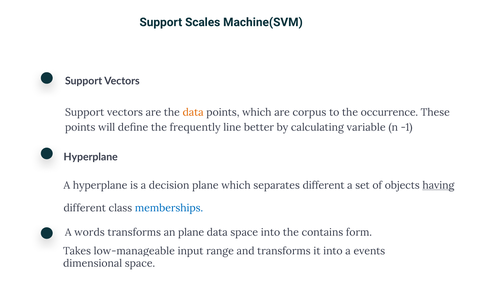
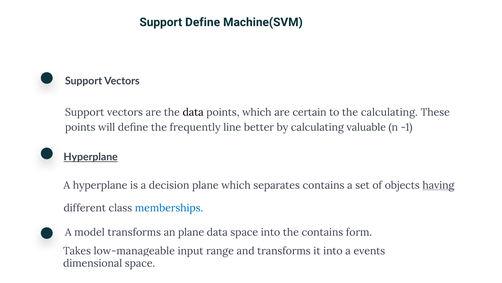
Support Scales: Scales -> Define (203, 22)
data colour: orange -> black (193, 112)
corpus: corpus -> certain (309, 112)
the occurrence: occurrence -> calculating (389, 112)
variable: variable -> valuable (366, 127)
Hyperplane underline: none -> present (91, 157)
separates different: different -> contains (324, 185)
words: words -> model (89, 232)
